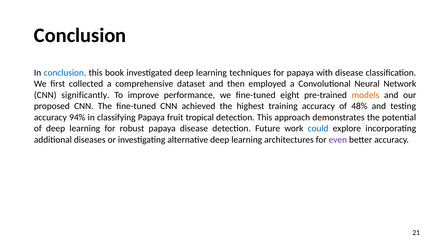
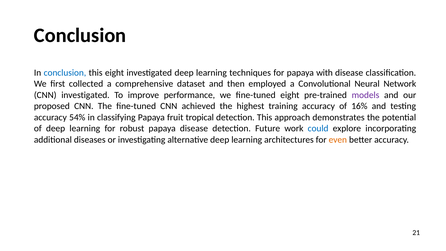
this book: book -> eight (115, 73)
CNN significantly: significantly -> investigated (85, 95)
models colour: orange -> purple (366, 95)
48%: 48% -> 16% (359, 106)
94%: 94% -> 54% (77, 117)
even colour: purple -> orange (338, 140)
